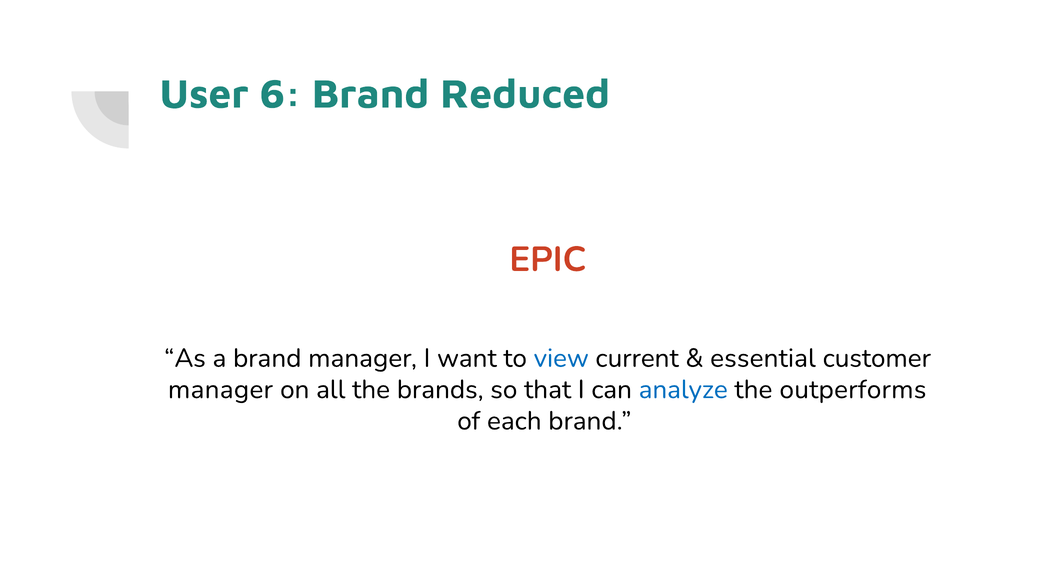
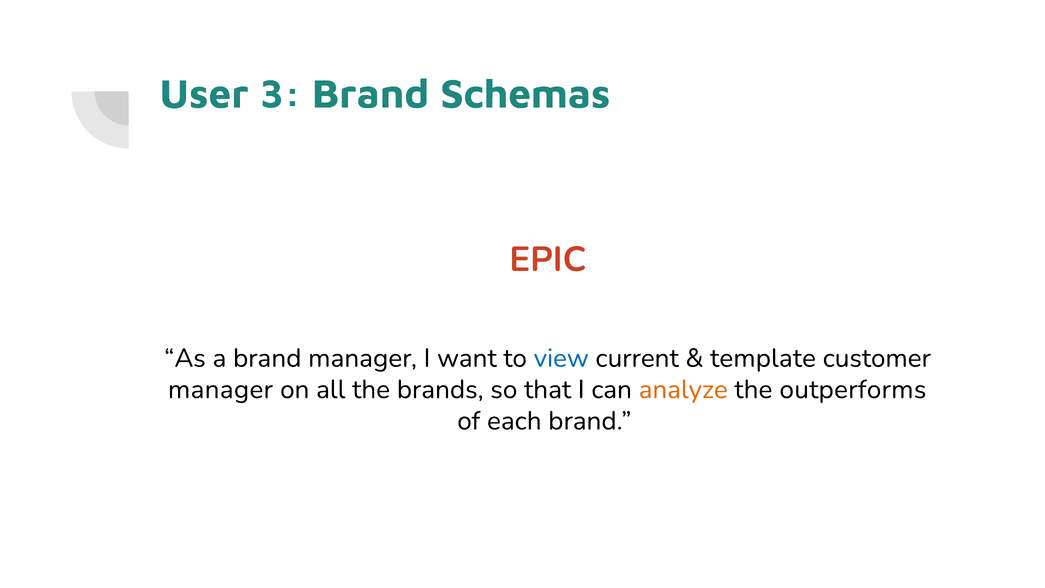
6: 6 -> 3 (280, 94)
Reduced: Reduced -> Schemas (525, 94)
essential: essential -> template (763, 358)
analyze colour: blue -> orange (683, 389)
